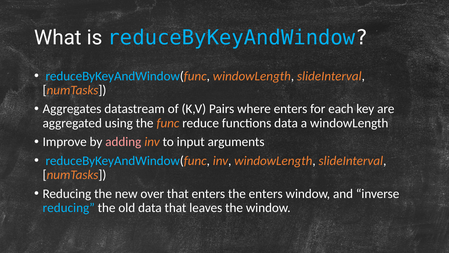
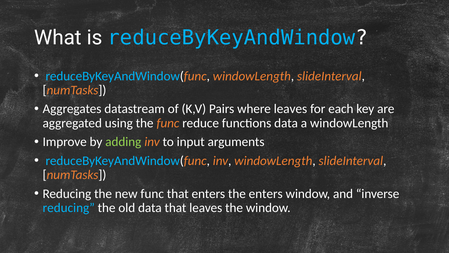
where enters: enters -> leaves (290, 109)
adding colour: pink -> light green (123, 142)
new over: over -> func (152, 193)
